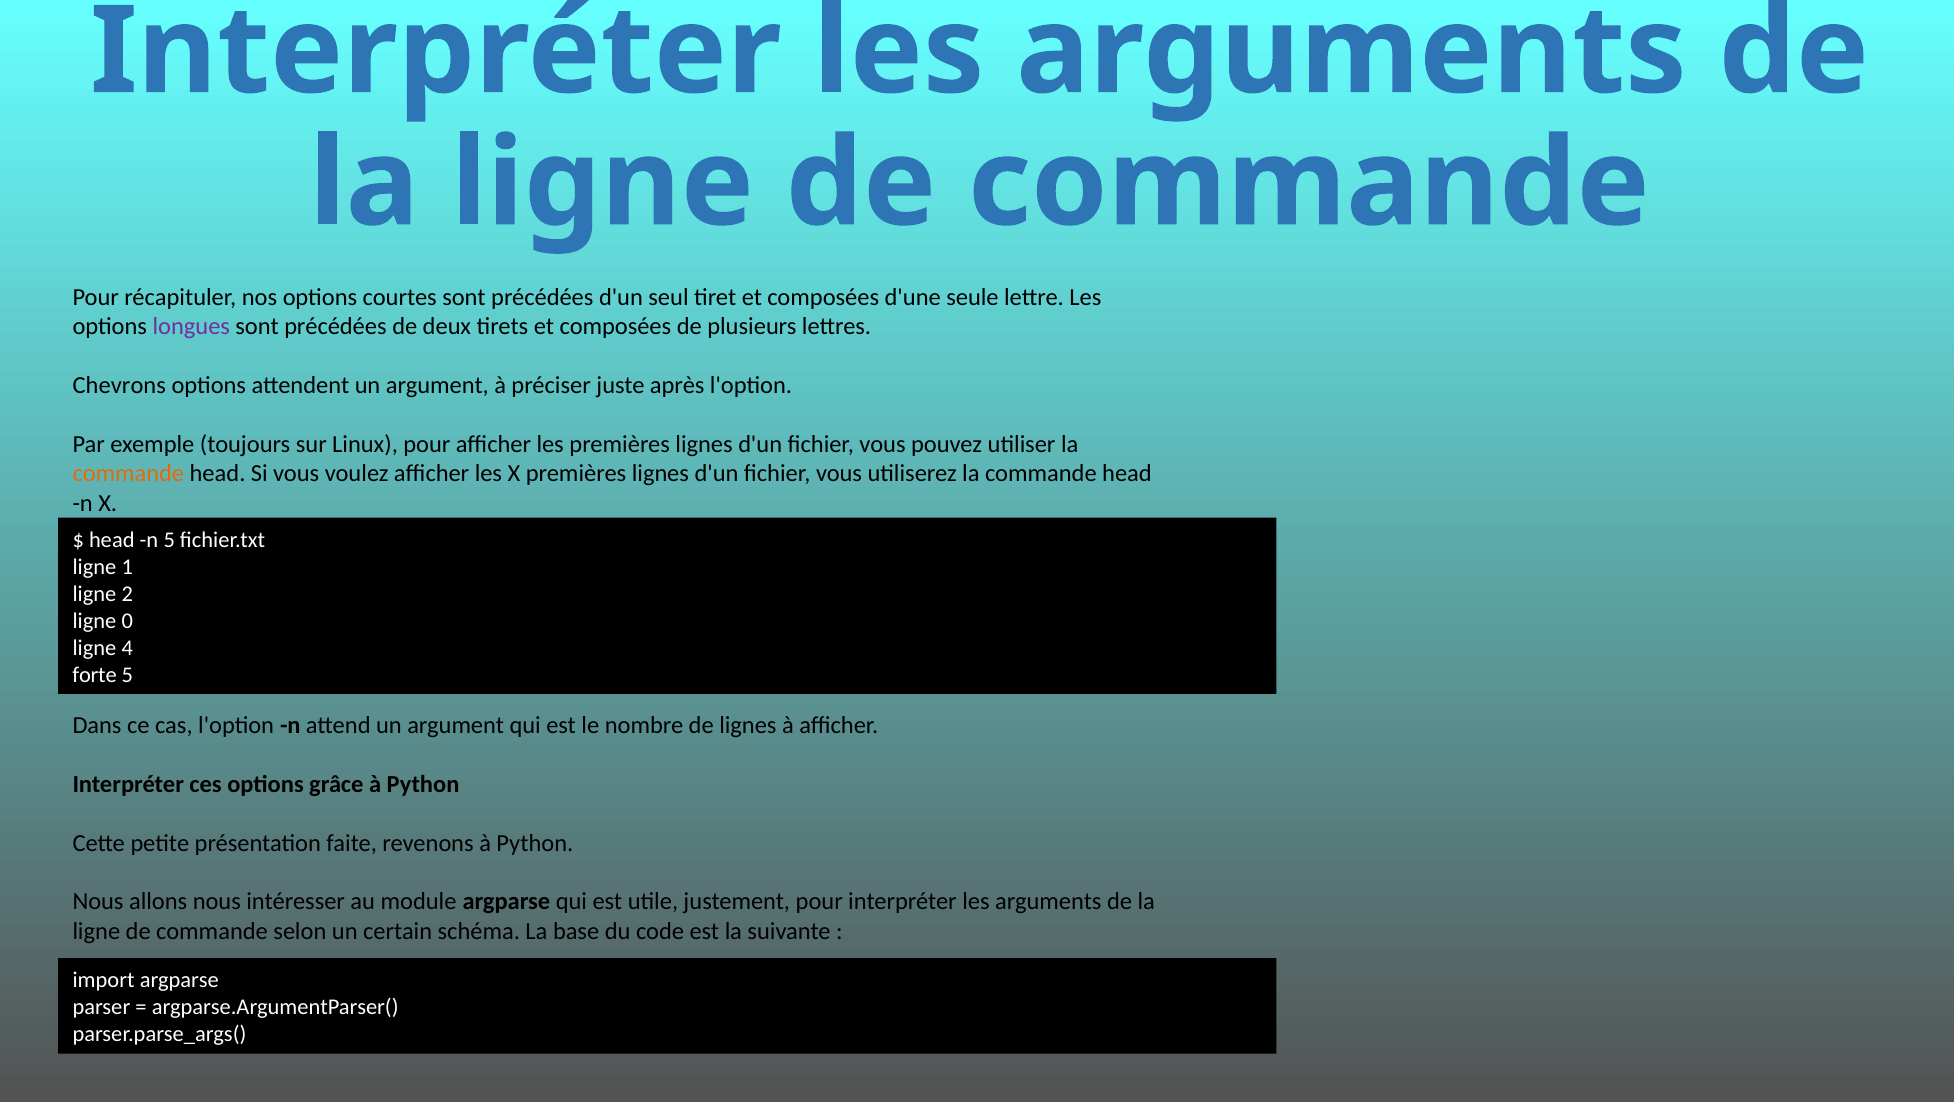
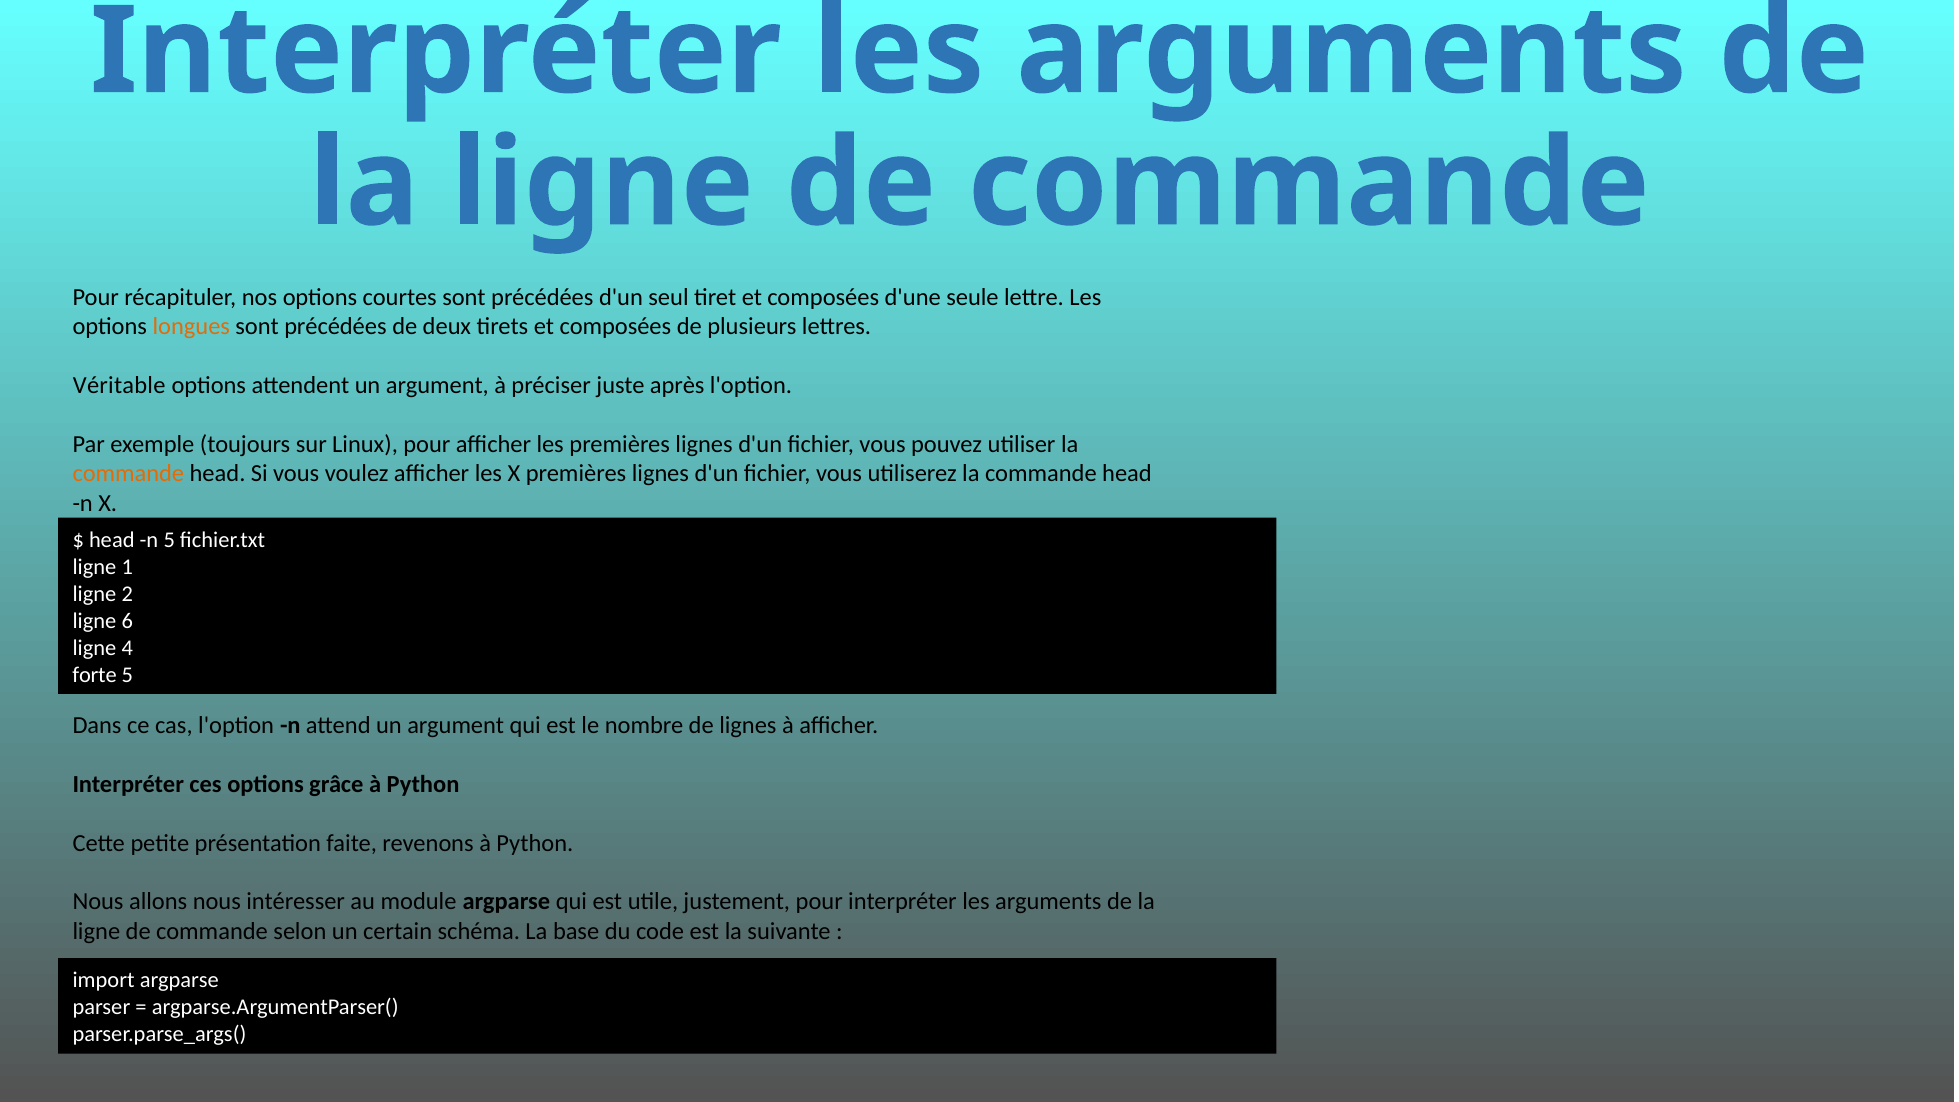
longues colour: purple -> orange (191, 327)
Chevrons: Chevrons -> Véritable (119, 386)
0: 0 -> 6 (127, 621)
